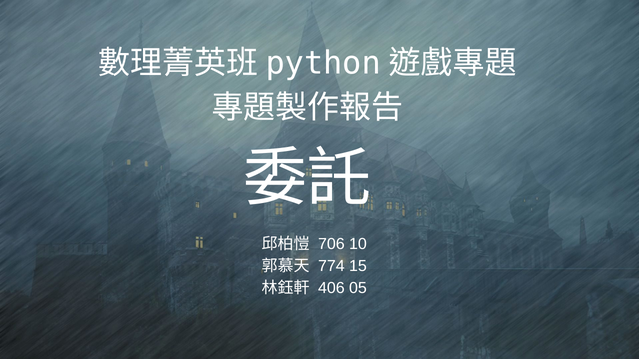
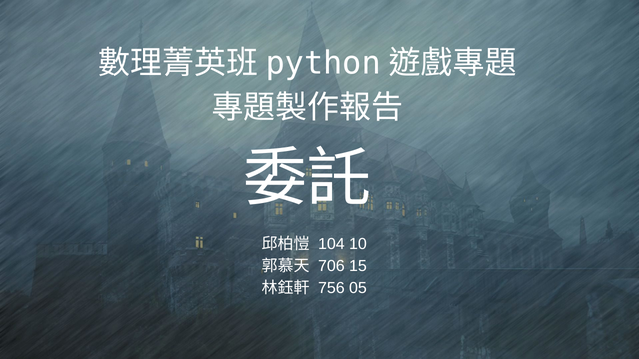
706: 706 -> 104 (331, 244)
774: 774 -> 706 (331, 266)
406: 406 -> 756 (331, 289)
